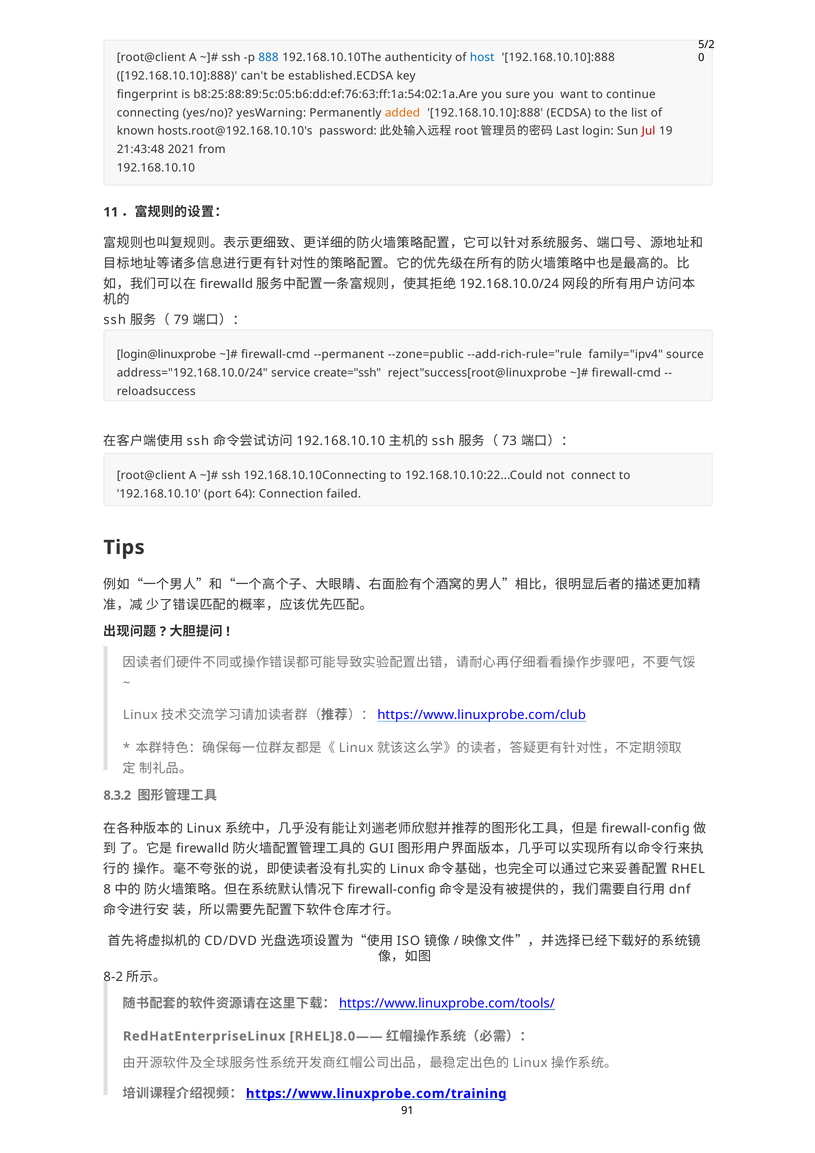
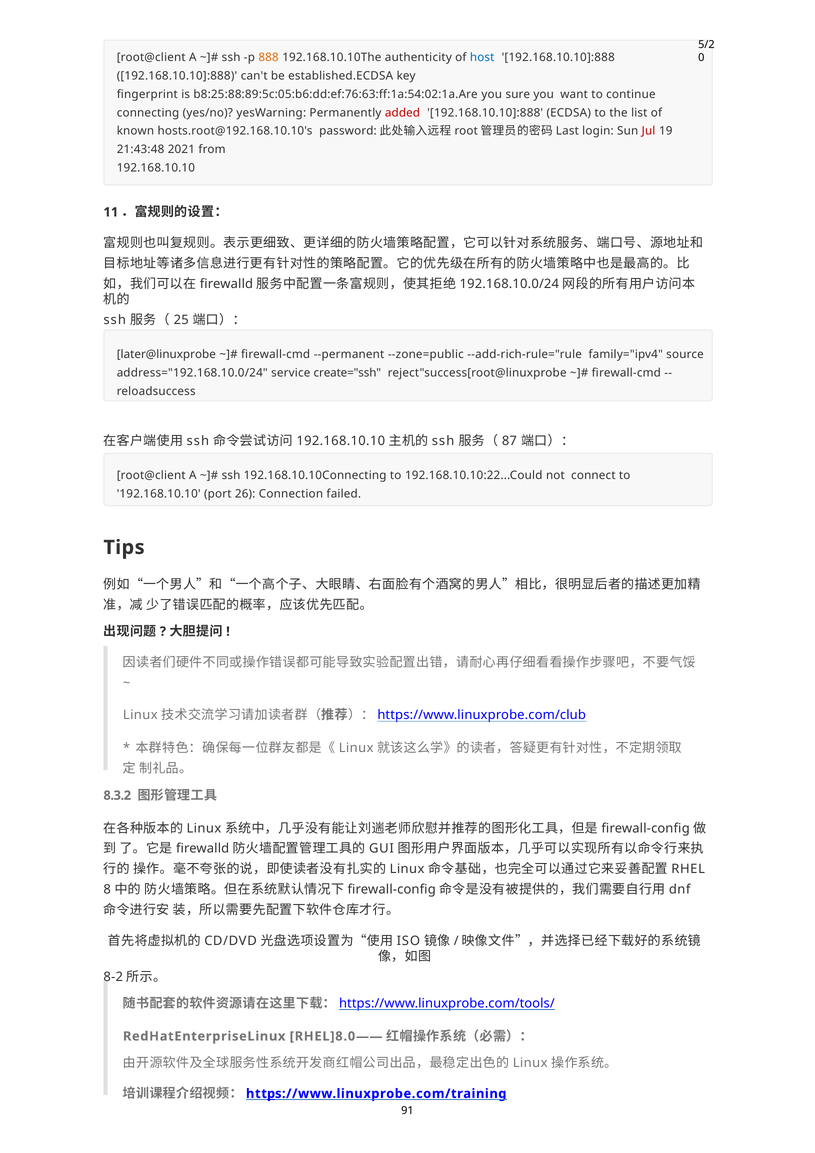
888 colour: blue -> orange (269, 57)
added colour: orange -> red (402, 113)
79: 79 -> 25 (181, 320)
login@linuxprobe: login@linuxprobe -> later@linuxprobe (166, 355)
73: 73 -> 87 (509, 441)
64: 64 -> 26 (245, 494)
